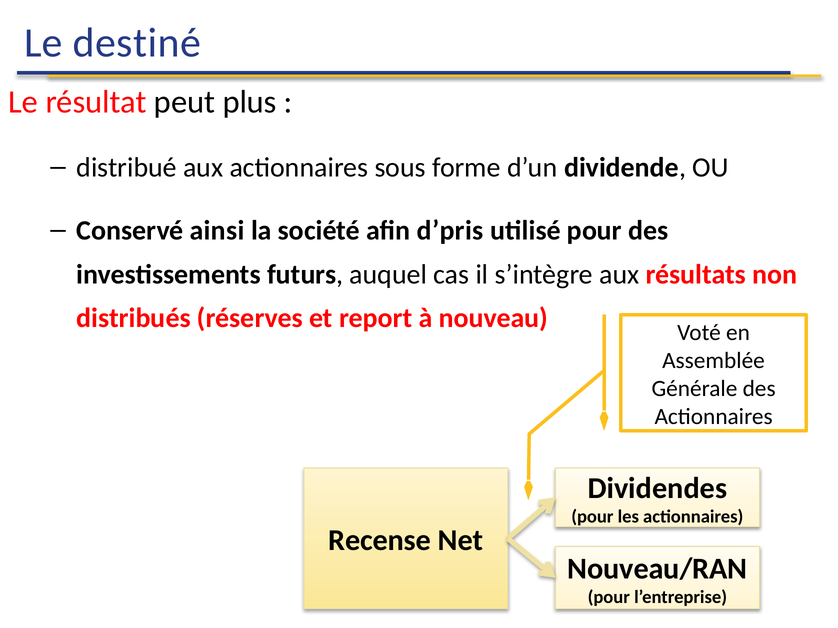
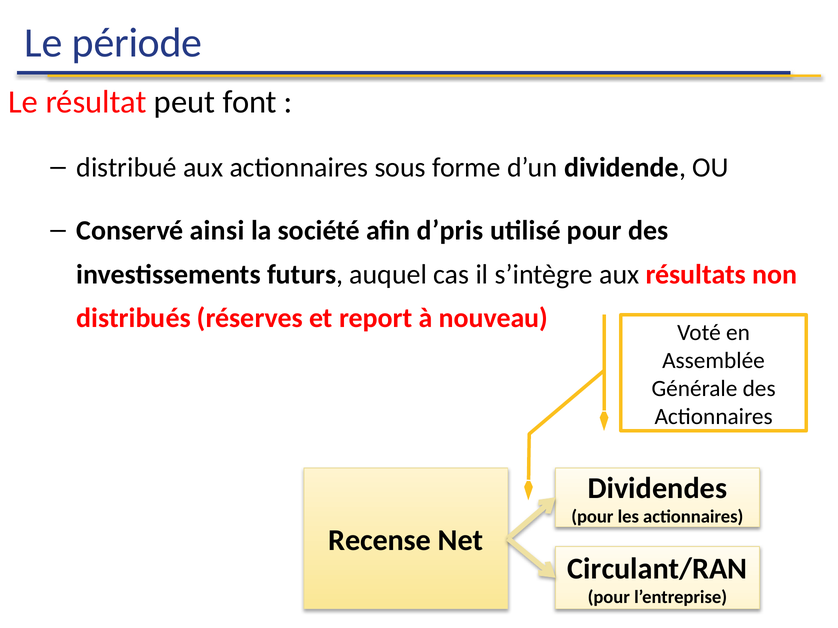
destiné: destiné -> période (137, 43)
plus: plus -> font (250, 102)
Nouveau/RAN: Nouveau/RAN -> Circulant/RAN (657, 569)
